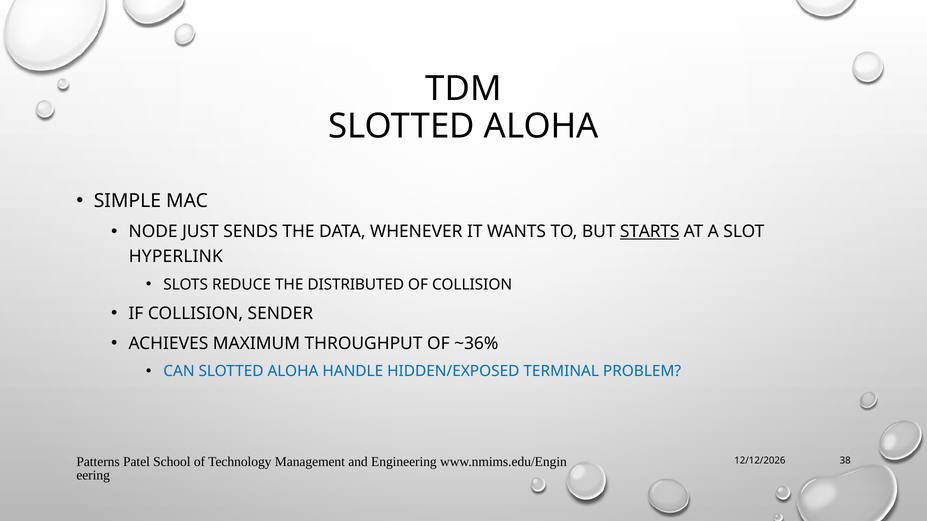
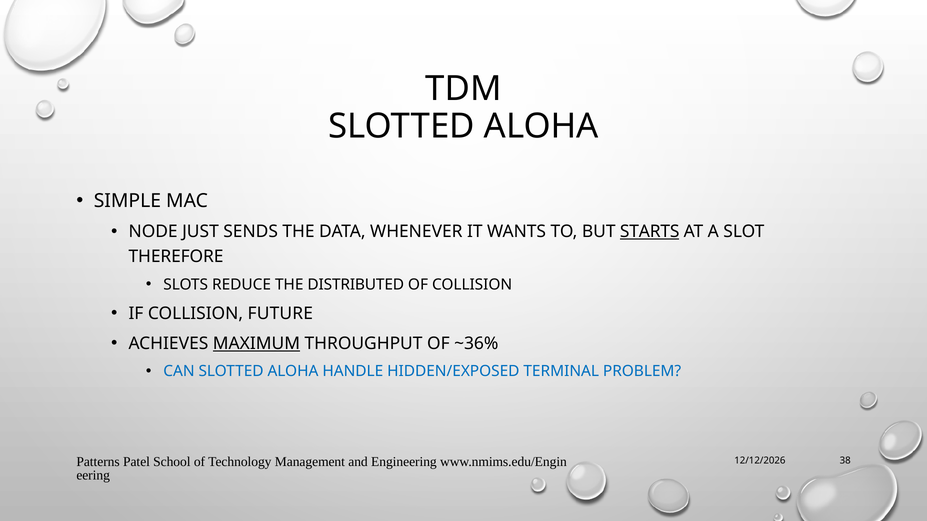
HYPERLINK: HYPERLINK -> THEREFORE (176, 257)
SENDER: SENDER -> FUTURE (280, 314)
MAXIMUM underline: none -> present (256, 344)
